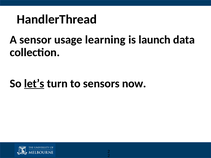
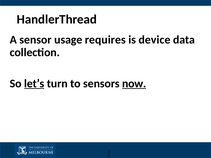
learning: learning -> requires (105, 40)
launch: launch -> device (154, 40)
now underline: none -> present (134, 84)
